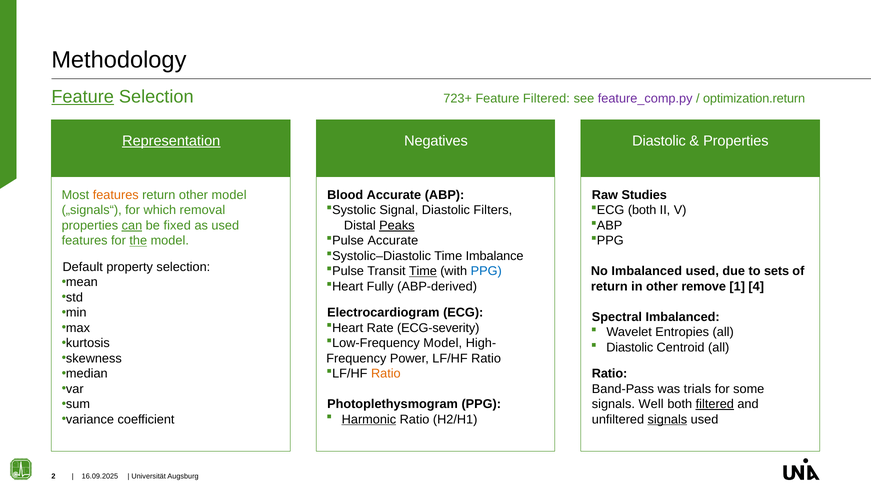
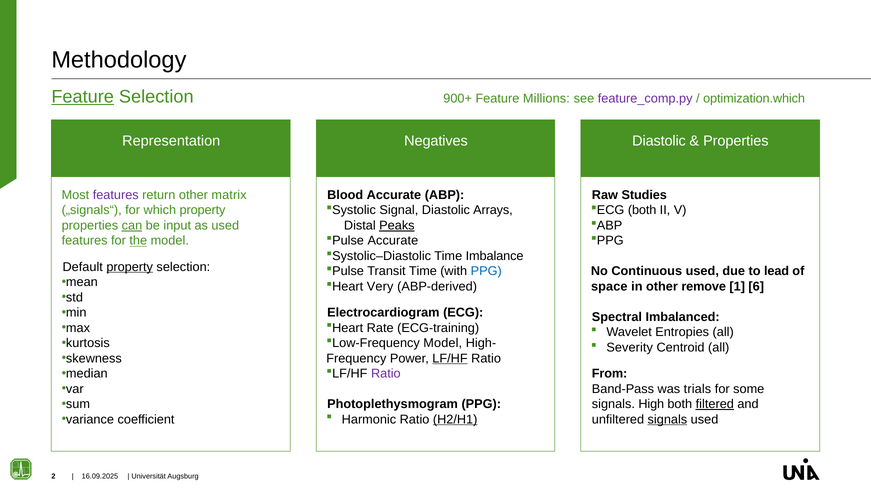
723+: 723+ -> 900+ (458, 98)
Feature Filtered: Filtered -> Millions (546, 98)
optimization.return: optimization.return -> optimization.which (754, 98)
Representation underline: present -> none (171, 141)
features colour: orange -> purple (116, 195)
other model: model -> matrix (229, 195)
Filters: Filters -> Arrays (493, 210)
which removal: removal -> property (202, 210)
fixed: fixed -> input (177, 225)
property underline: none -> present (130, 267)
Time underline: present -> none (423, 271)
No Imbalanced: Imbalanced -> Continuous (647, 271)
sets: sets -> lead (777, 271)
Fully: Fully -> Very (380, 286)
return: return -> space (609, 286)
4: 4 -> 6 (756, 286)
ECG-severity: ECG-severity -> ECG-training (438, 328)
Diastolic: Diastolic -> Severity (630, 347)
LF/HF underline: none -> present (450, 358)
Ratio colour: orange -> purple (386, 374)
Ratio: Ratio -> From (610, 374)
Well: Well -> High (651, 404)
Harmonic underline: present -> none (369, 419)
H2/H1 underline: none -> present (455, 419)
